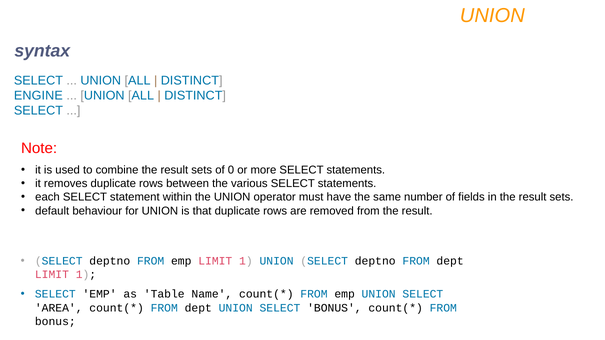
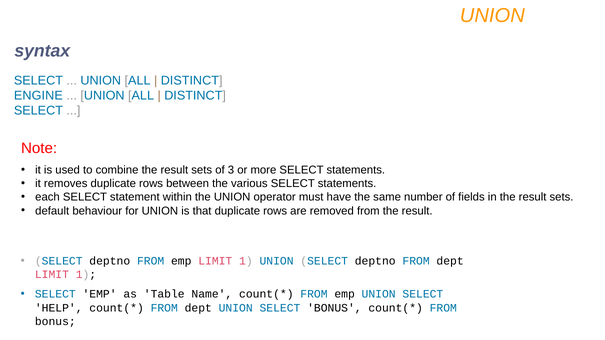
0: 0 -> 3 (231, 170)
AREA: AREA -> HELP (59, 308)
